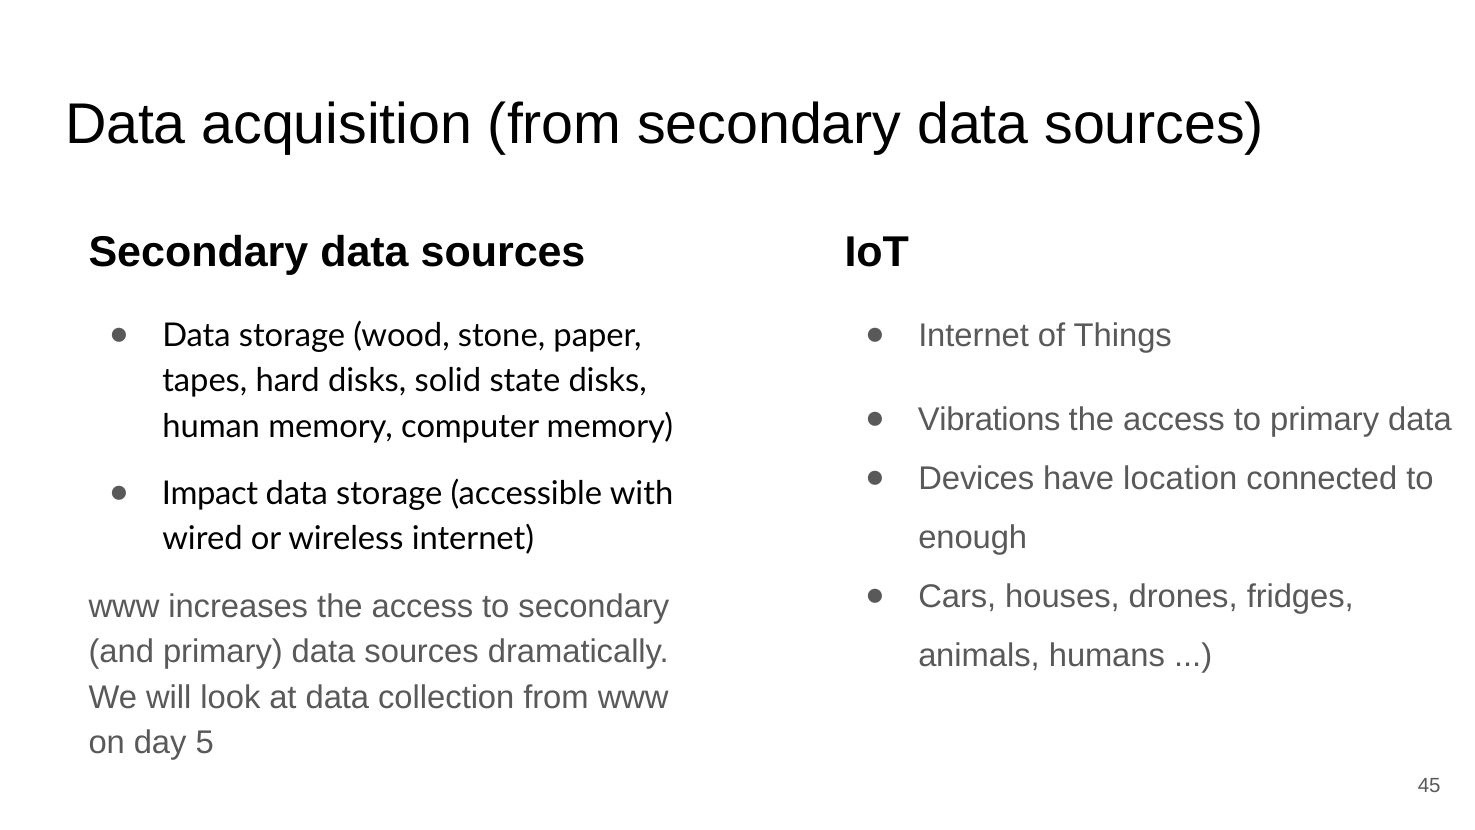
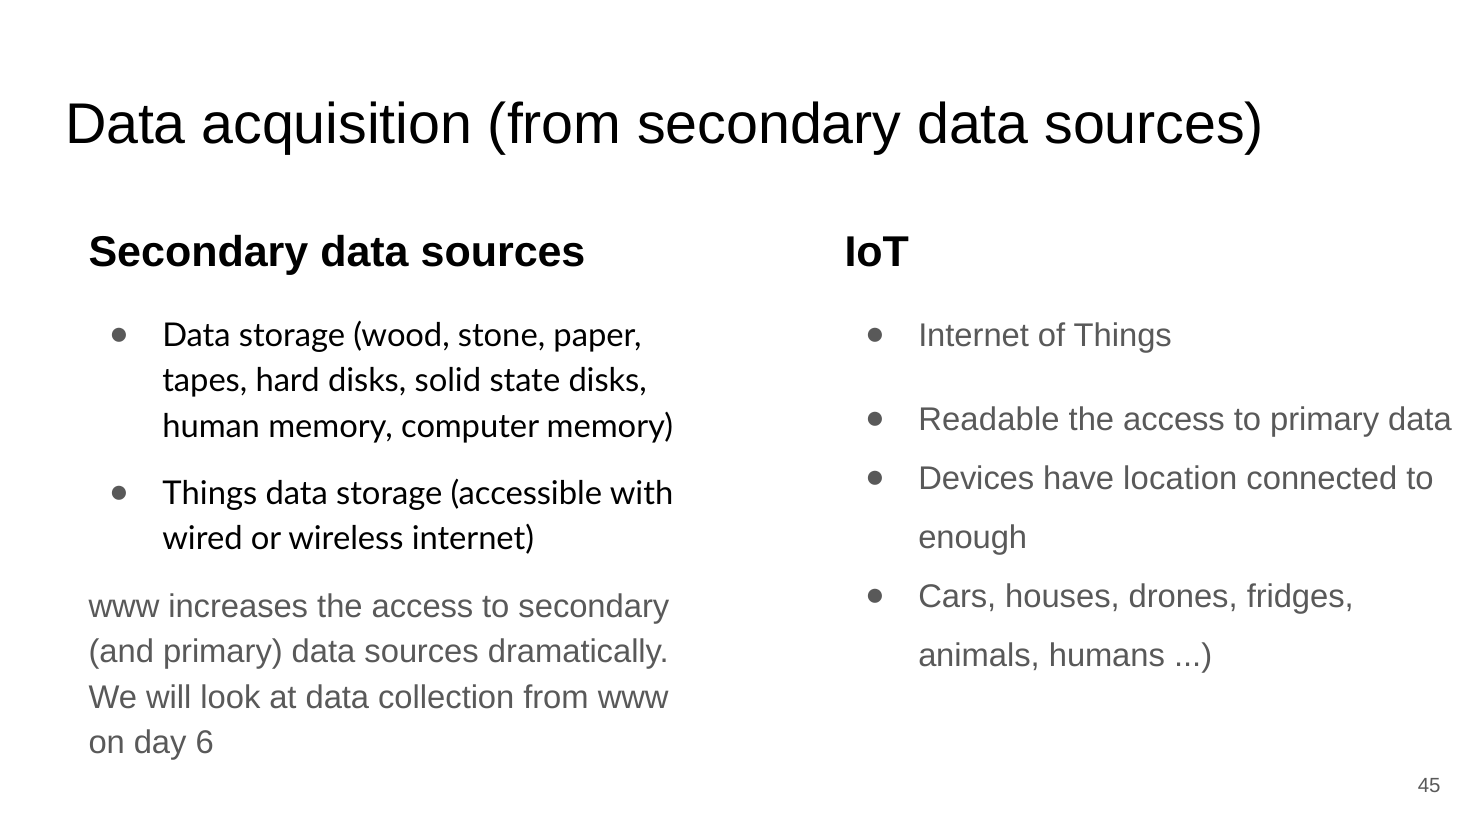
Vibrations: Vibrations -> Readable (989, 419)
Impact: Impact -> Things (210, 494)
5: 5 -> 6 (205, 742)
